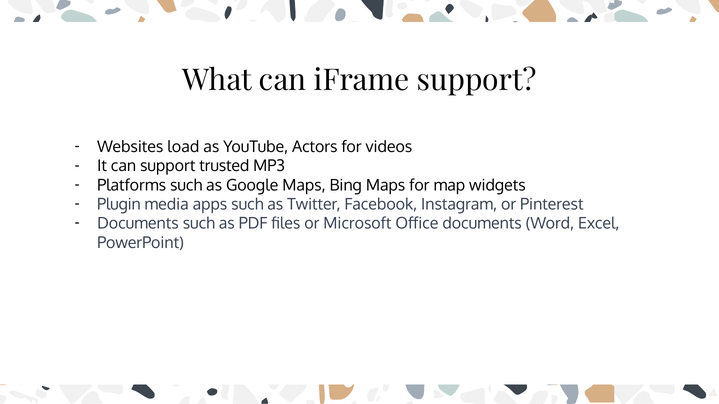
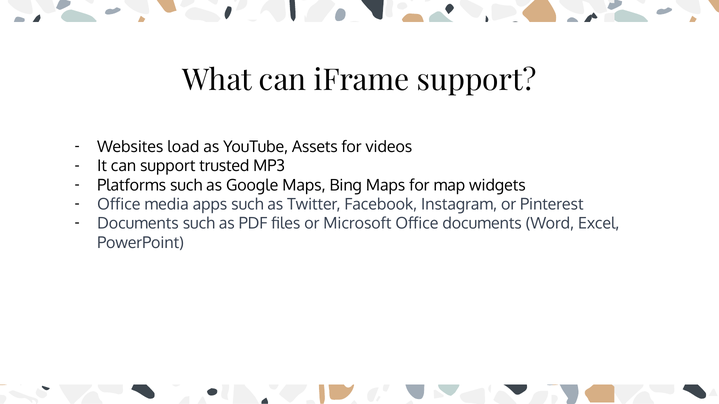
Actors: Actors -> Assets (315, 147)
Plugin: Plugin -> Office (119, 205)
